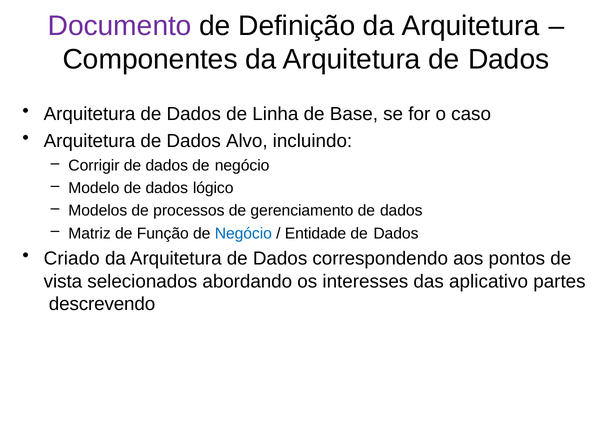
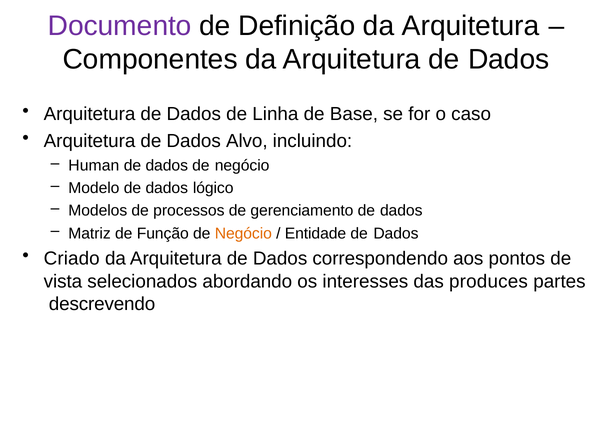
Corrigir: Corrigir -> Human (94, 165)
Negócio colour: blue -> orange (243, 233)
aplicativo: aplicativo -> produces (488, 281)
